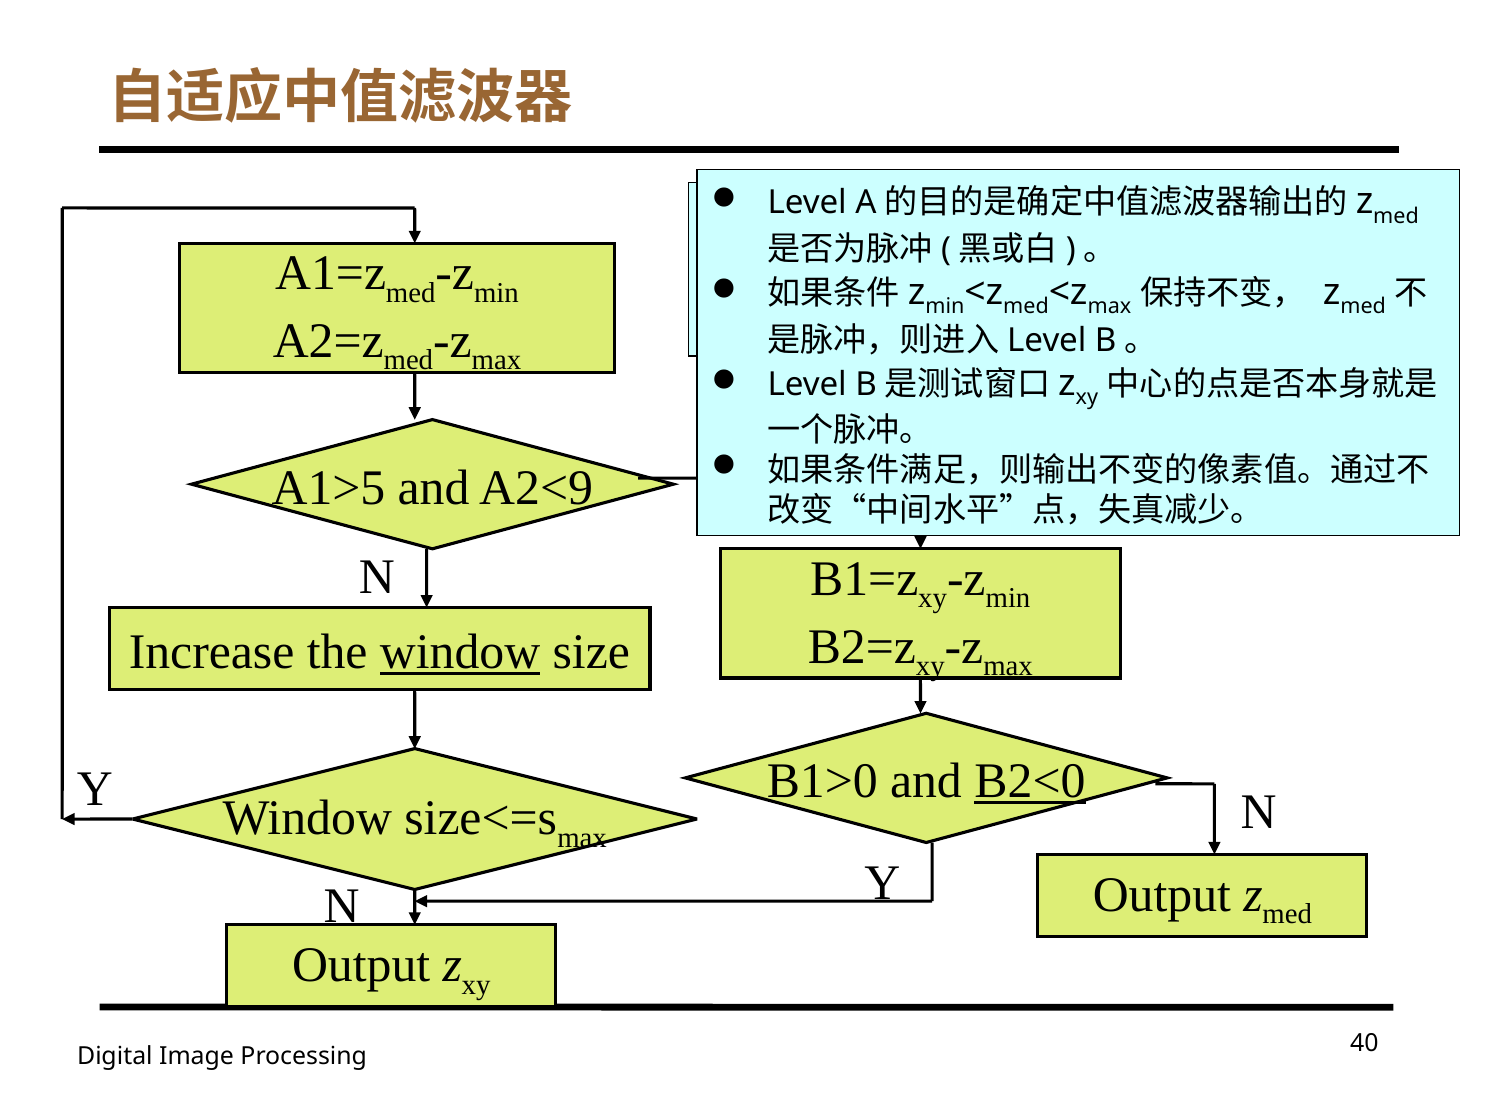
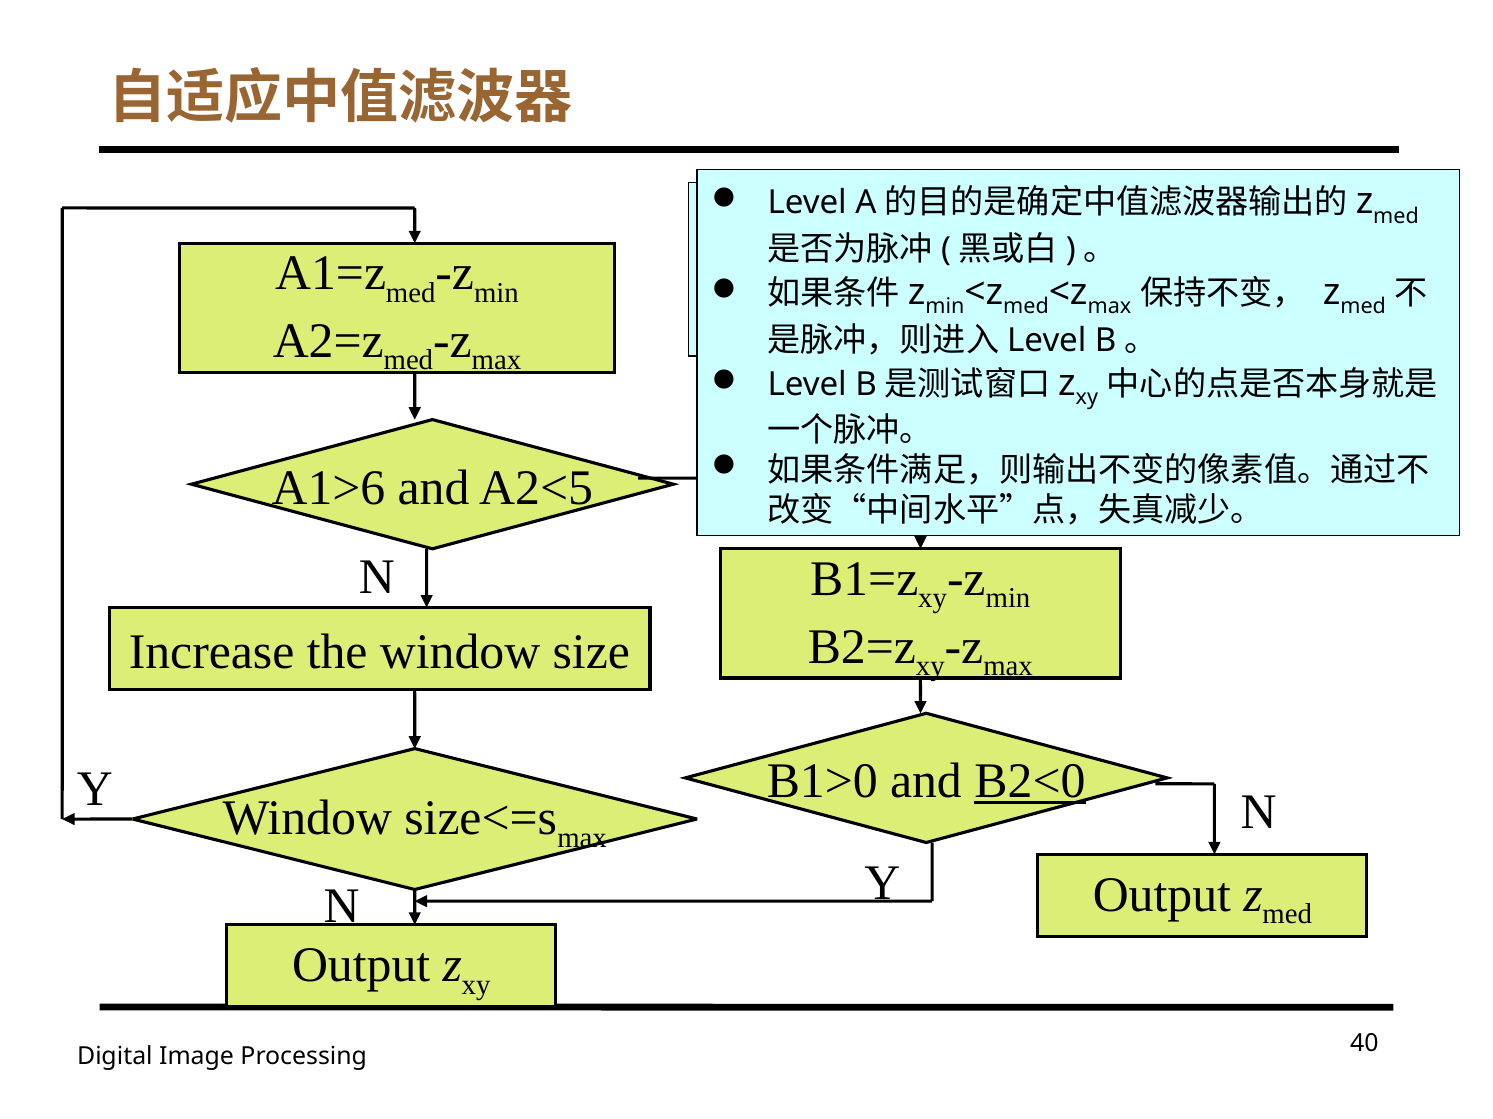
A1>5: A1>5 -> A1>6 (328, 488)
A2<9: A2<9 -> A2<5 (536, 488)
window underline: present -> none (460, 652)
